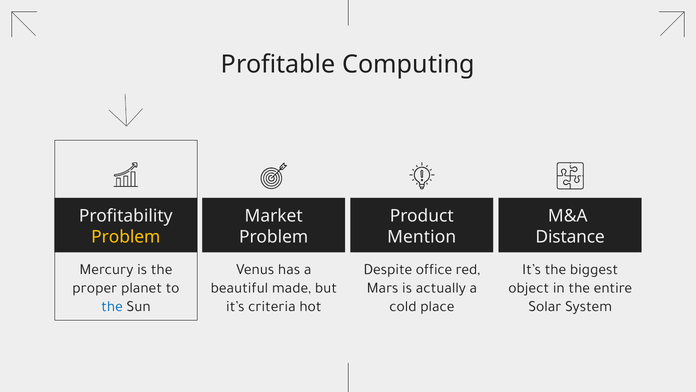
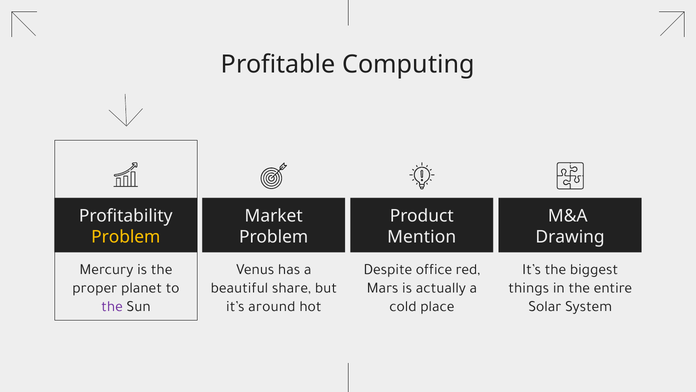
Distance: Distance -> Drawing (570, 236)
made: made -> share (292, 287)
object: object -> things (529, 287)
the colour: blue -> purple (112, 306)
criteria: criteria -> around (272, 306)
